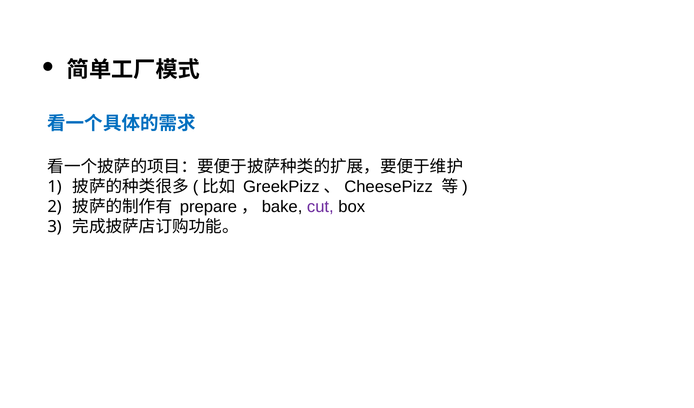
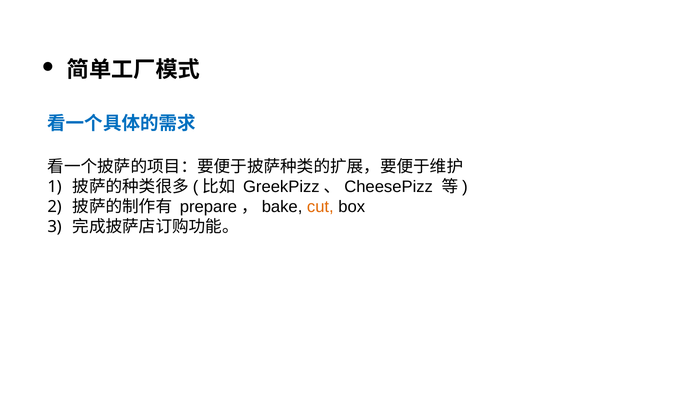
cut colour: purple -> orange (320, 207)
